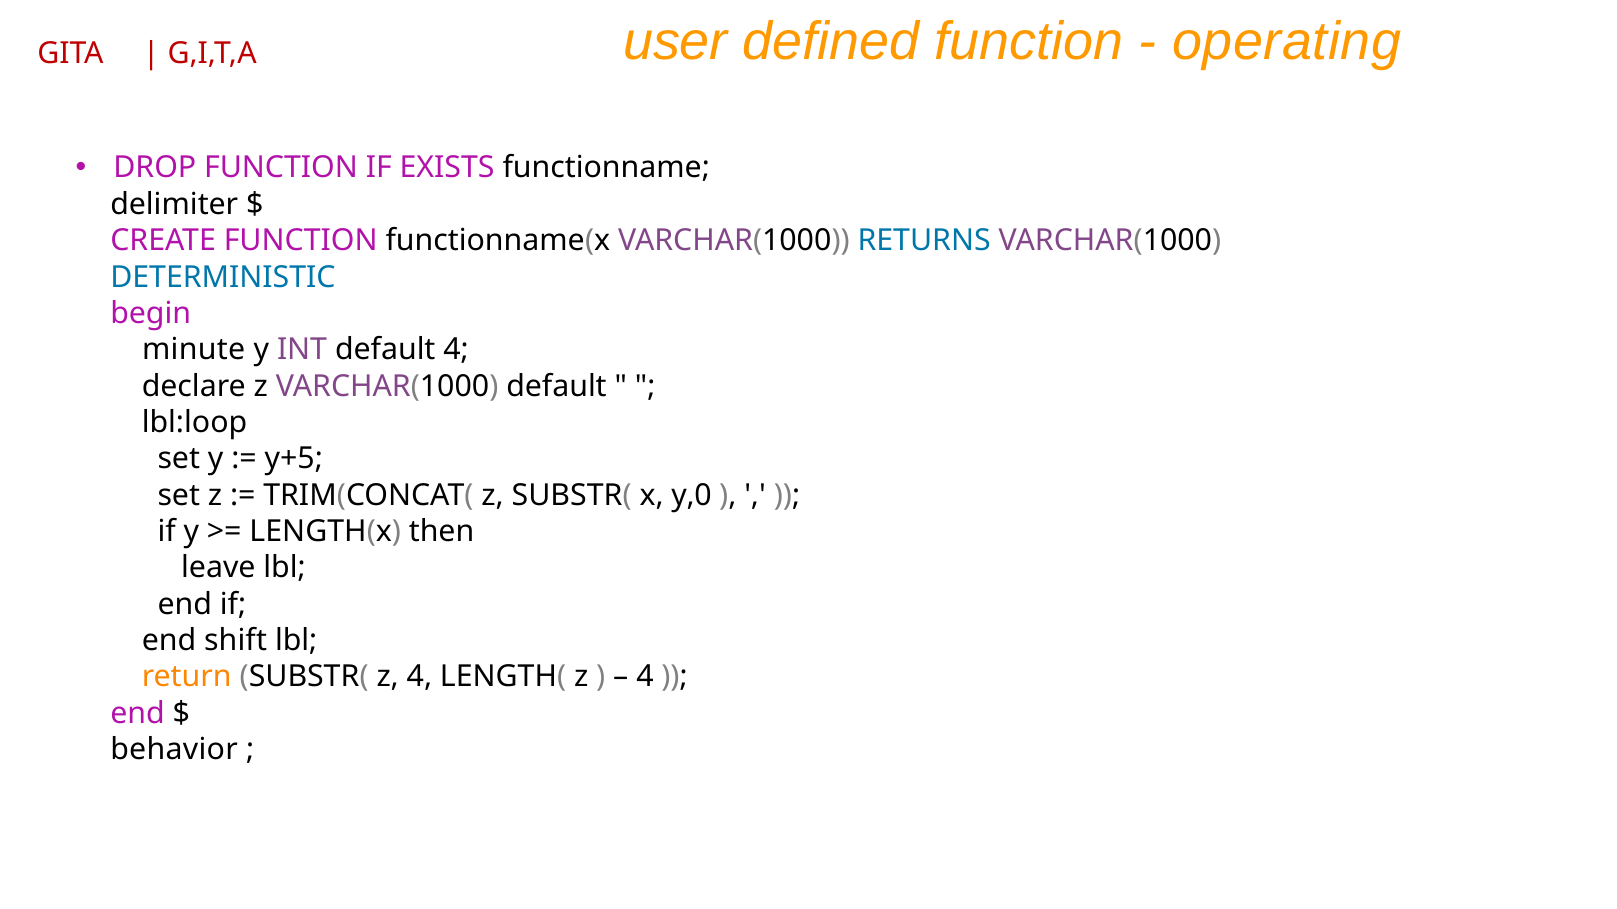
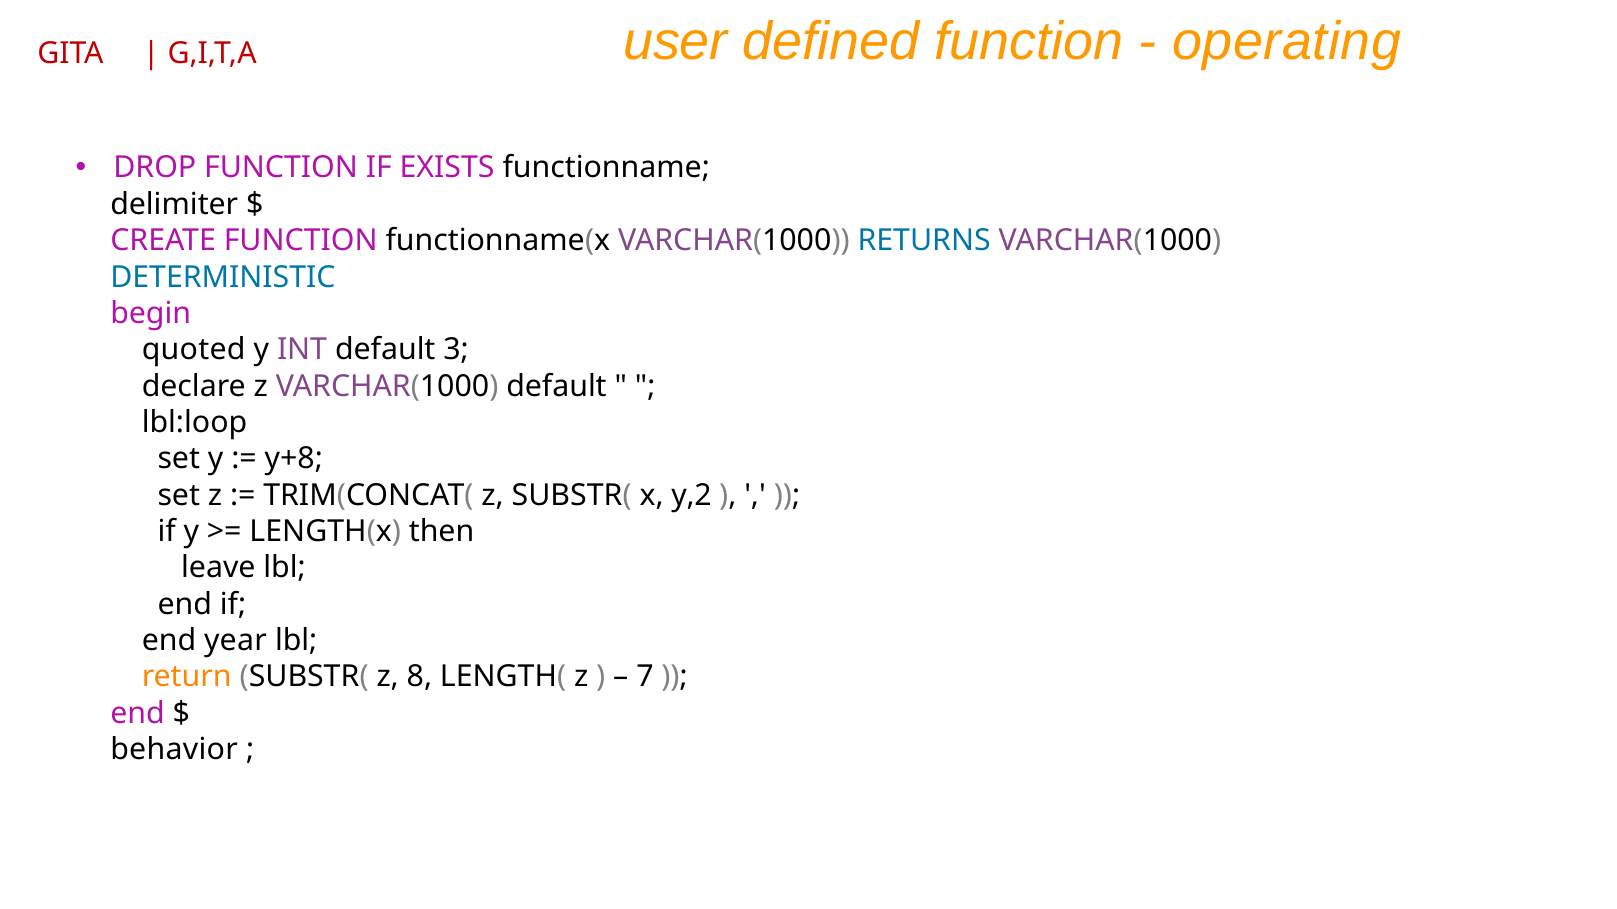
minute: minute -> quoted (194, 350)
default 4: 4 -> 3 (456, 350)
y+5: y+5 -> y+8 (294, 459)
y,0: y,0 -> y,2 (692, 495)
shift: shift -> year (235, 641)
z 4: 4 -> 8 (419, 677)
4: 4 -> 7 (645, 677)
